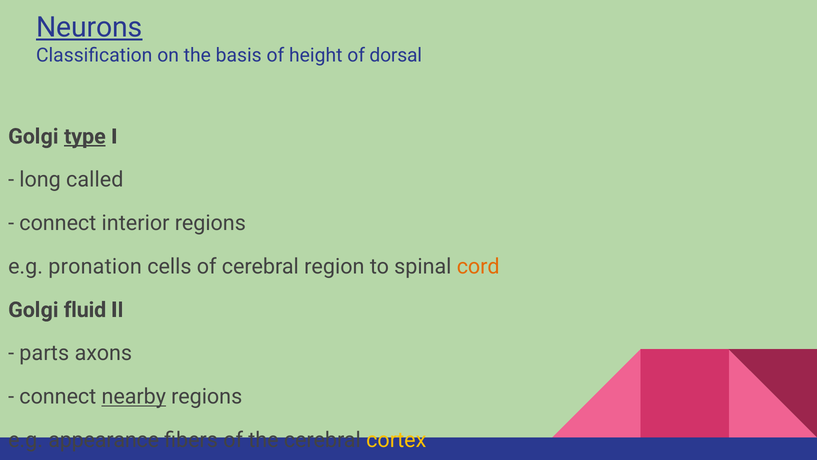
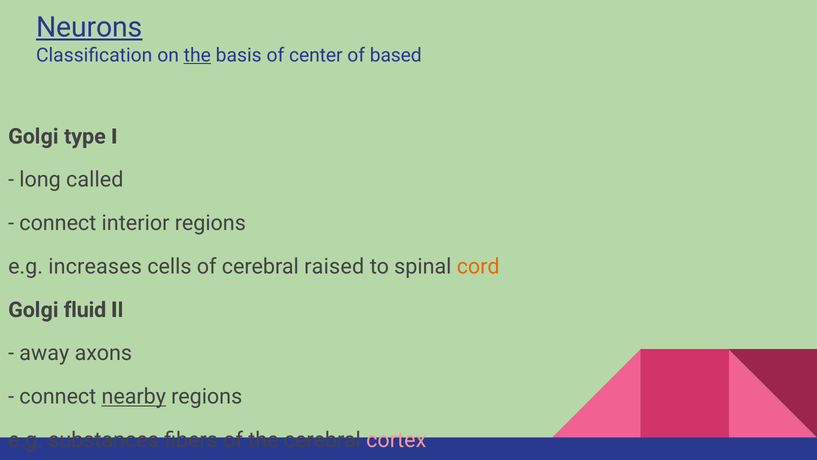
the underline: none -> present (197, 55)
height: height -> center (316, 55)
dorsal: dorsal -> based (396, 55)
type underline: present -> none (85, 136)
pronation: pronation -> increases (95, 266)
region: region -> raised (334, 266)
parts: parts -> away (44, 353)
appearance: appearance -> substances (104, 440)
cortex colour: yellow -> pink (396, 440)
